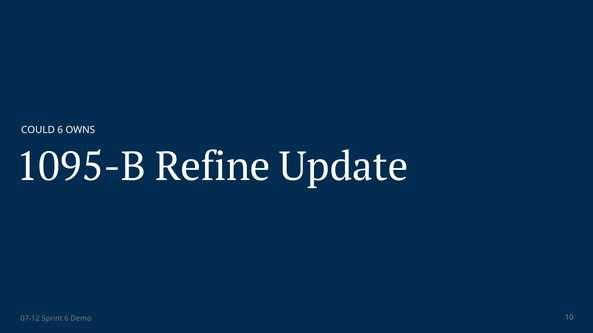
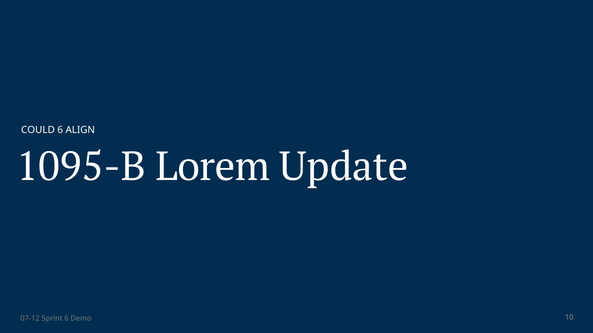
OWNS: OWNS -> ALIGN (80, 130)
Refine: Refine -> Lorem (213, 167)
